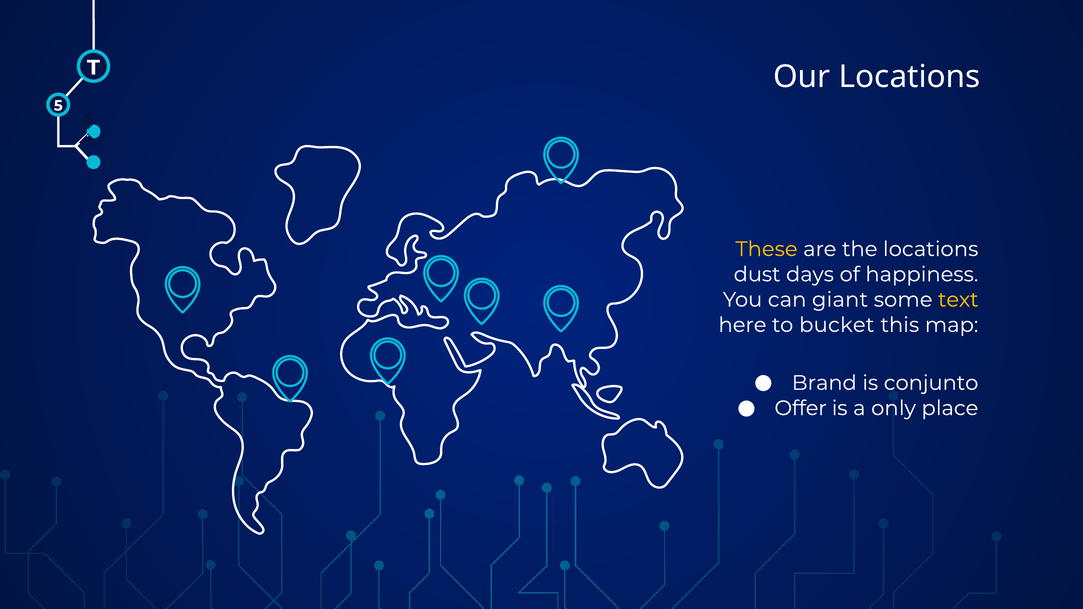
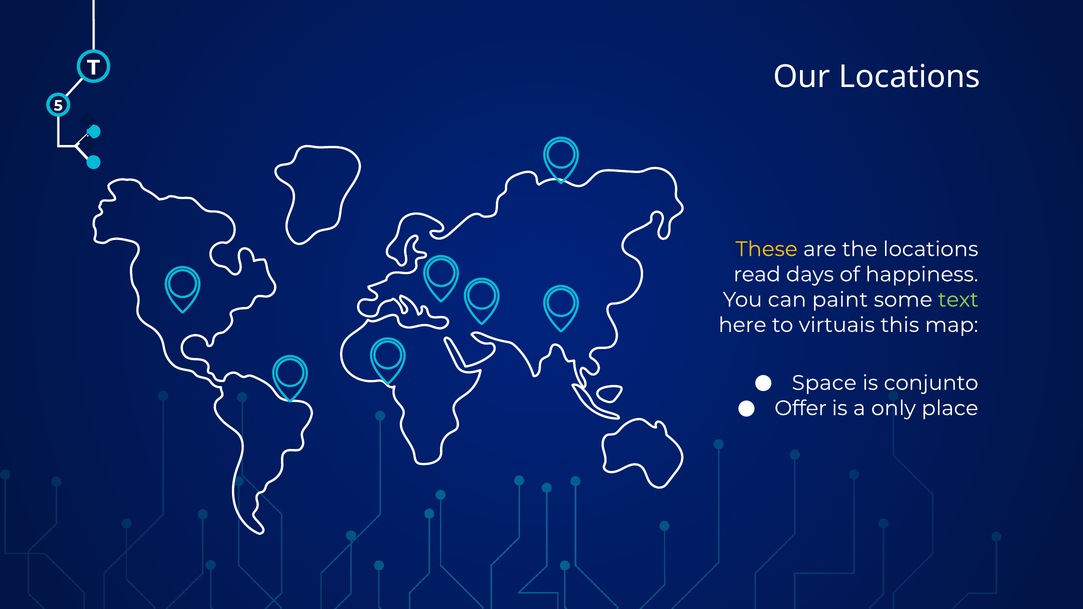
dust: dust -> read (757, 275)
giant: giant -> paint (840, 300)
text colour: yellow -> light green (958, 300)
bucket: bucket -> virtuais (837, 325)
Brand: Brand -> Space (824, 383)
